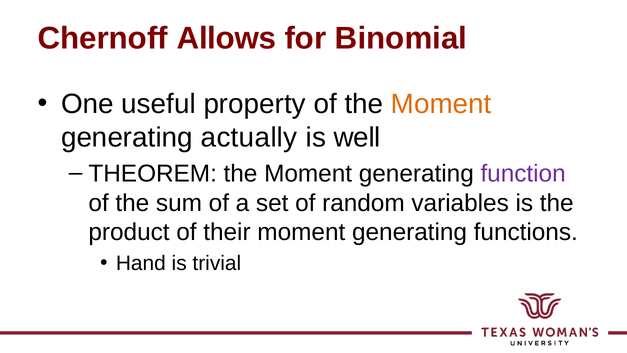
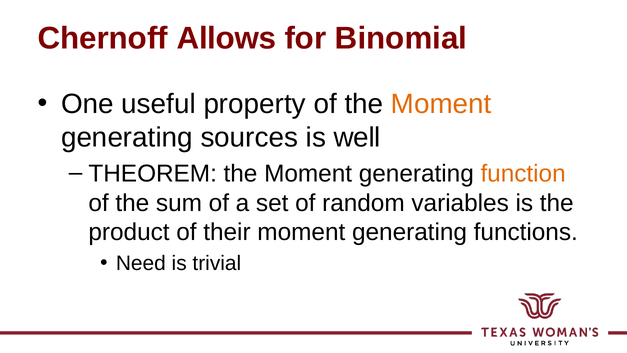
actually: actually -> sources (249, 138)
function colour: purple -> orange (523, 174)
Hand: Hand -> Need (141, 263)
